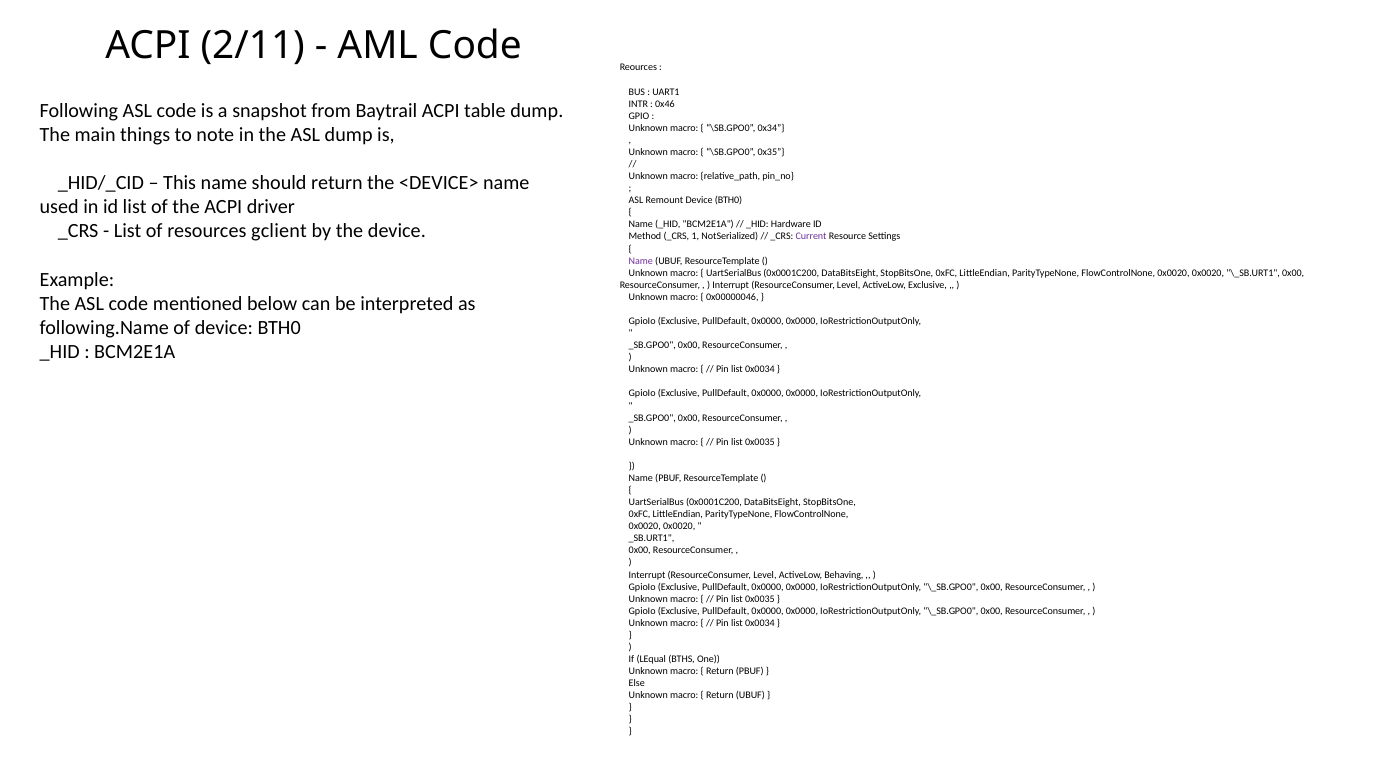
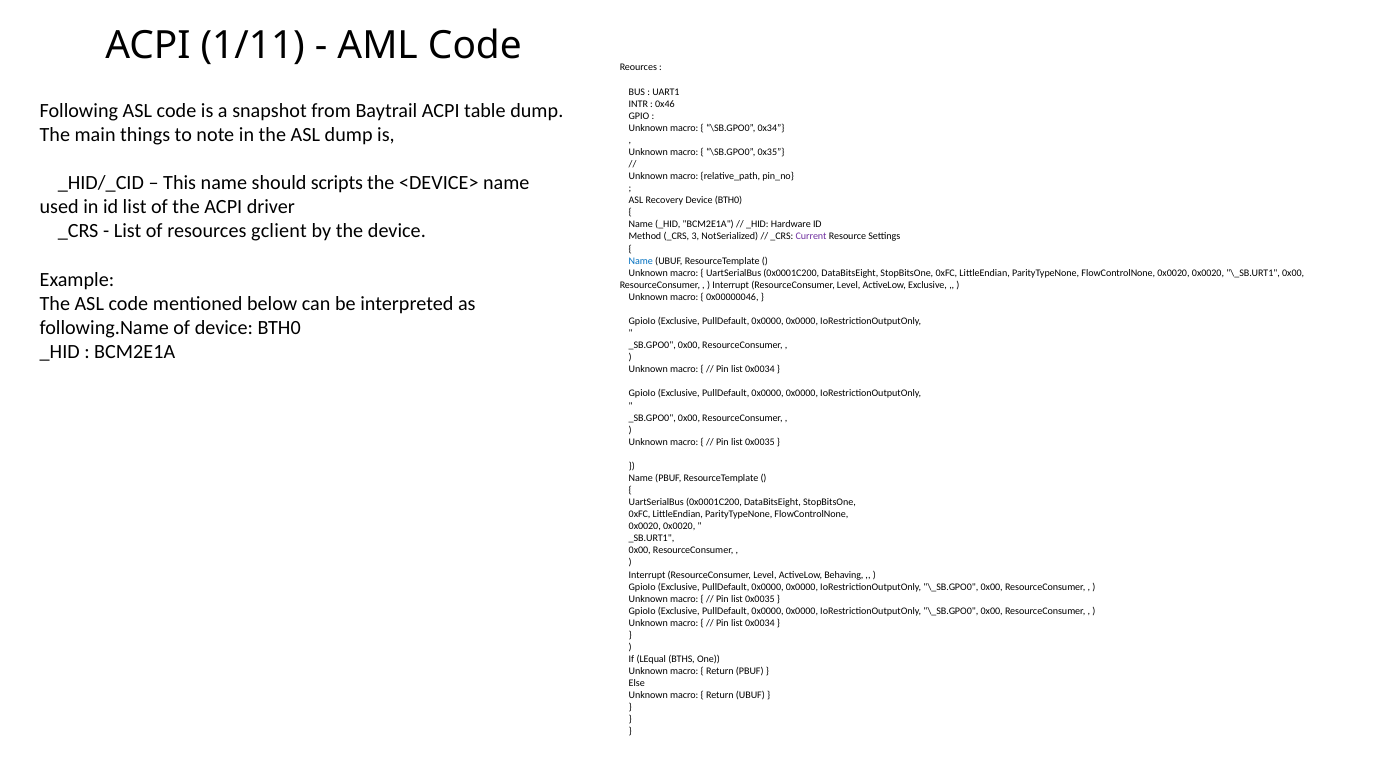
2/11: 2/11 -> 1/11 (253, 46)
should return: return -> scripts (337, 183)
Remount: Remount -> Recovery (664, 200)
1: 1 -> 3 (695, 237)
Name colour: purple -> blue (641, 261)
